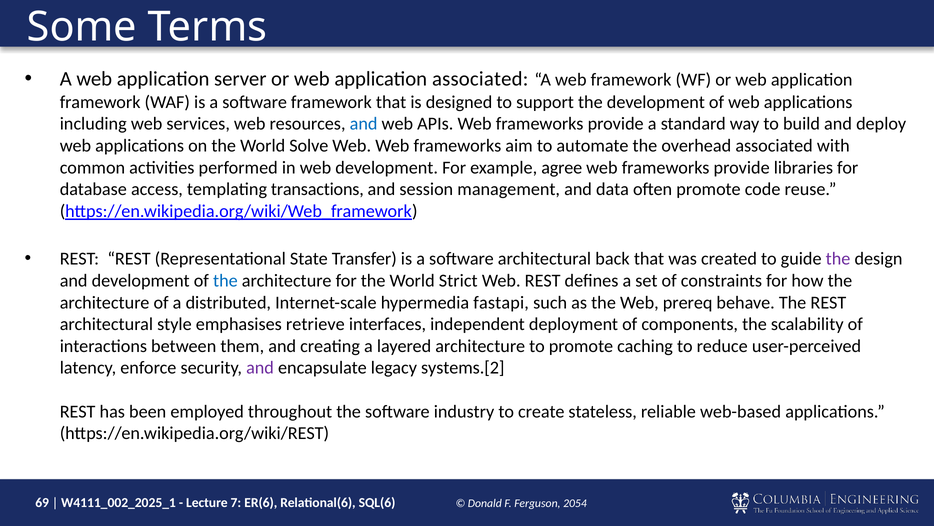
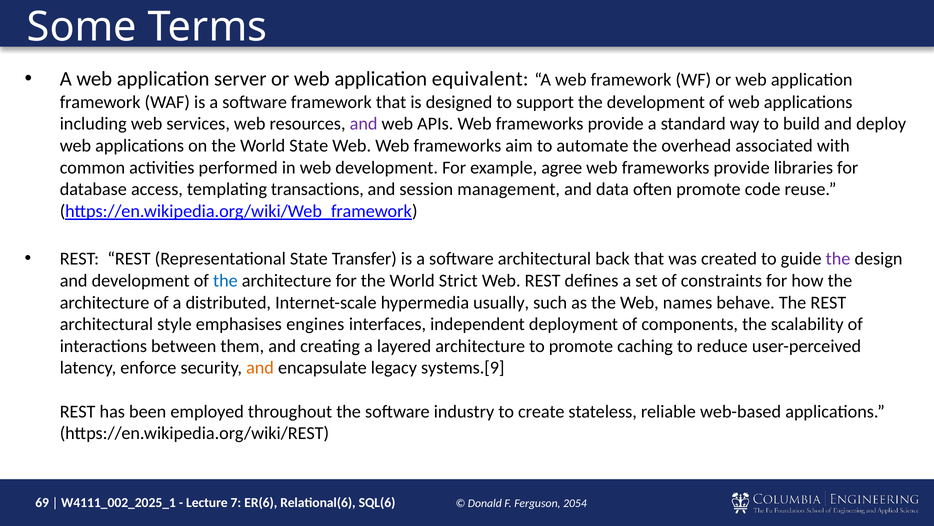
application associated: associated -> equivalent (480, 79)
and colour: blue -> purple (364, 124)
World Solve: Solve -> State (309, 146)
fastapi: fastapi -> usually (501, 302)
prereq: prereq -> names (688, 302)
retrieve: retrieve -> engines (315, 324)
and colour: purple -> orange (260, 368)
systems.[2: systems.[2 -> systems.[9 (463, 368)
